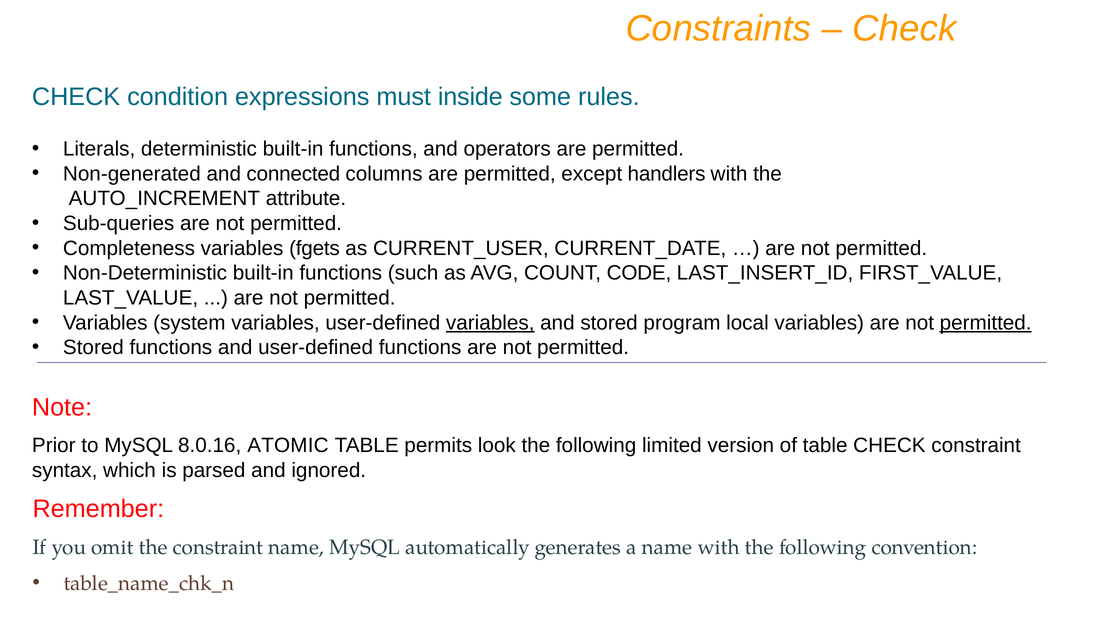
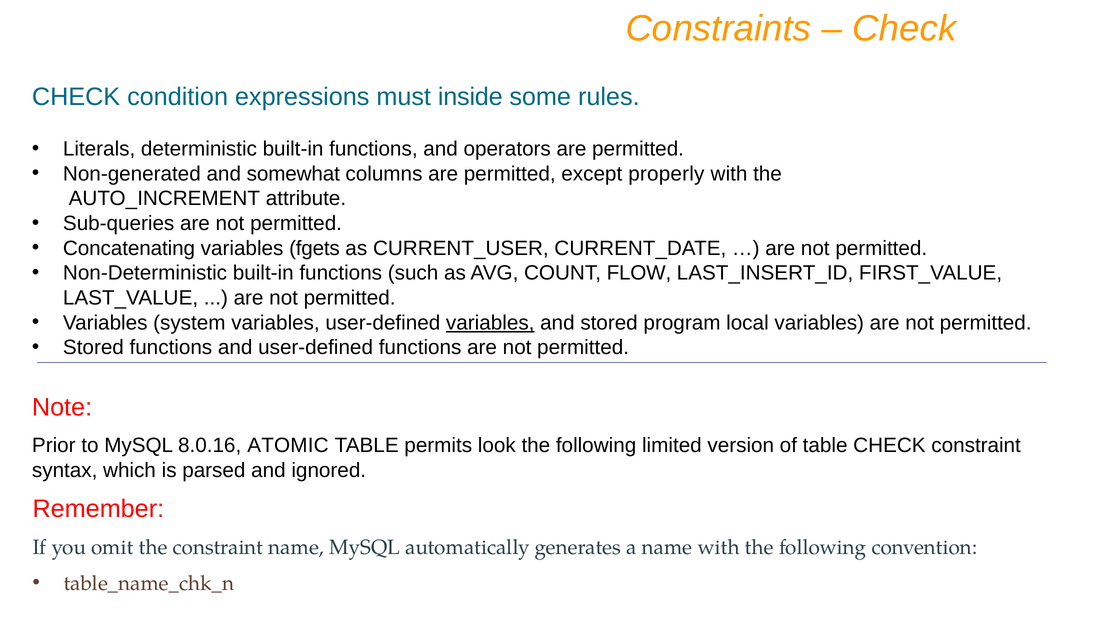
connected: connected -> somewhat (293, 174)
handlers: handlers -> properly (666, 174)
Completeness: Completeness -> Concatenating (129, 248)
CODE: CODE -> FLOW (639, 273)
permitted underline: present -> none (986, 322)
